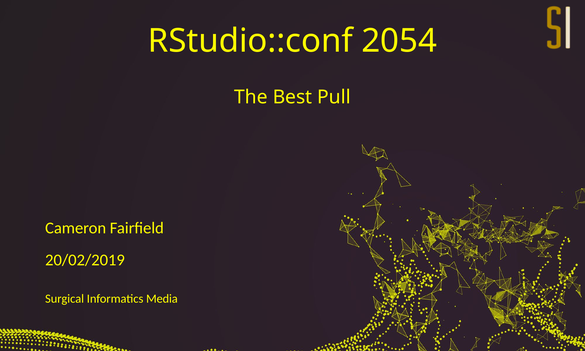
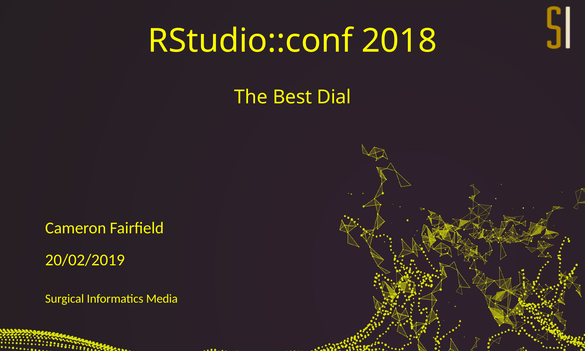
2054: 2054 -> 2018 (399, 41)
Pull: Pull -> Dial (334, 97)
